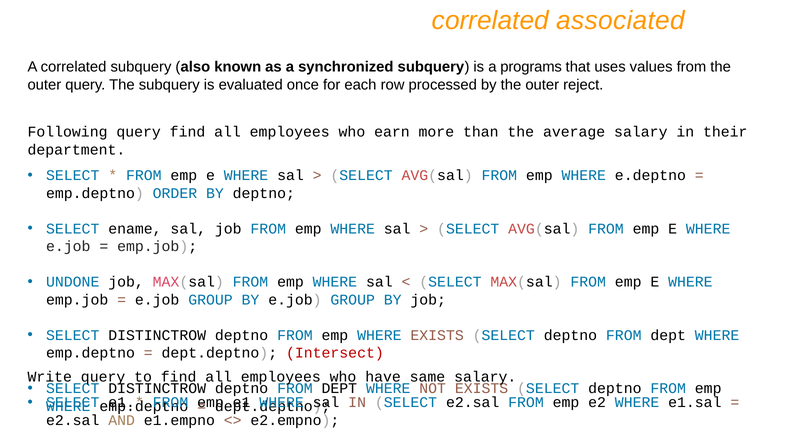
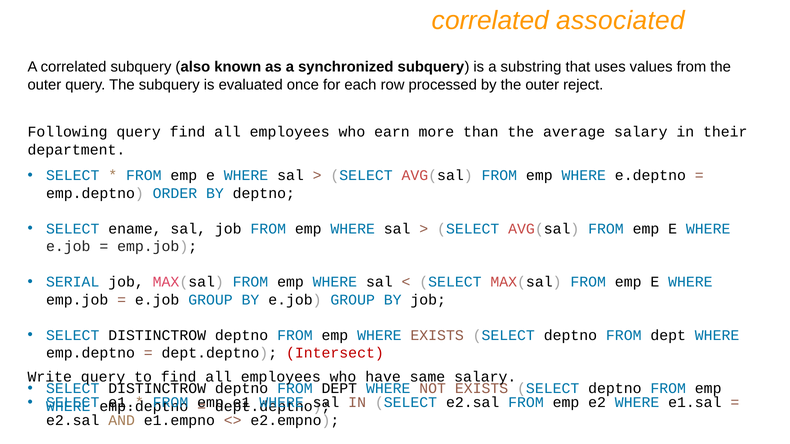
programs: programs -> substring (531, 67)
UNDONE: UNDONE -> SERIAL (73, 282)
